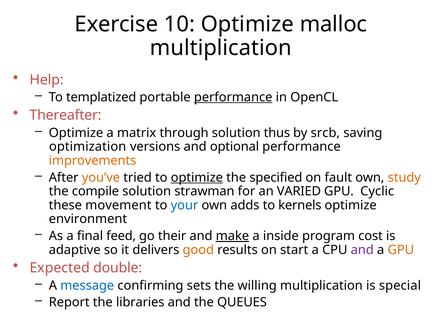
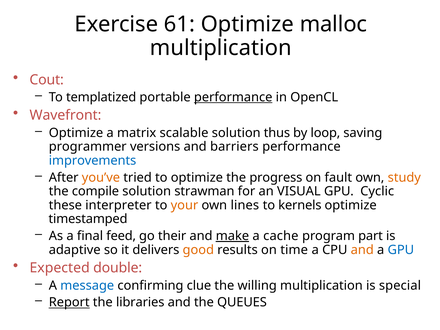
10: 10 -> 61 (179, 24)
Help: Help -> Cout (47, 80)
Thereafter: Thereafter -> Wavefront (65, 115)
through: through -> scalable (184, 133)
srcb: srcb -> loop (325, 133)
optimization: optimization -> programmer (88, 147)
optional: optional -> barriers (234, 147)
improvements colour: orange -> blue (93, 161)
optimize underline: present -> none (197, 177)
specified: specified -> progress (276, 177)
VARIED: VARIED -> VISUAL (299, 191)
movement: movement -> interpreter (118, 205)
your colour: blue -> orange (184, 205)
adds: adds -> lines (245, 205)
environment: environment -> timestamped (88, 219)
inside: inside -> cache (281, 236)
cost: cost -> part (371, 236)
start: start -> time (294, 250)
and colour: purple -> orange (362, 250)
GPU colour: orange -> blue (401, 250)
sets: sets -> clue (199, 285)
Report underline: none -> present (69, 302)
